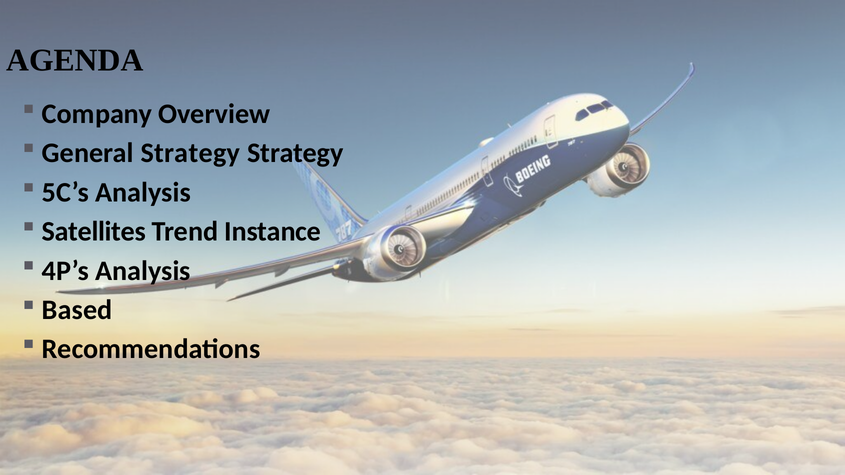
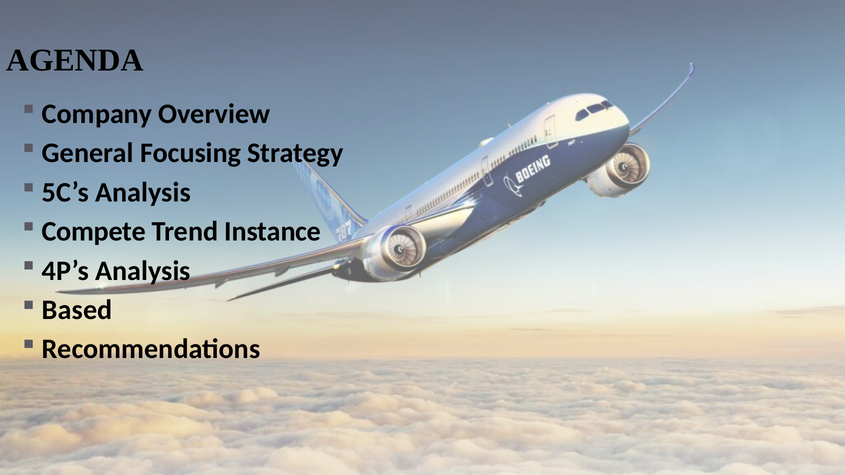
General Strategy: Strategy -> Focusing (190, 153)
Satellites: Satellites -> Compete (94, 232)
